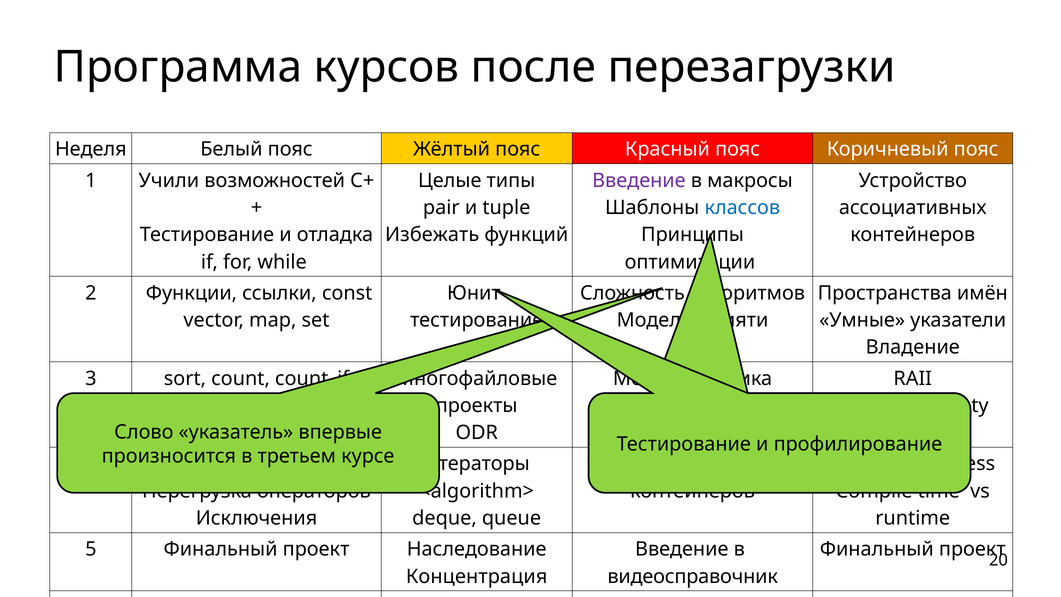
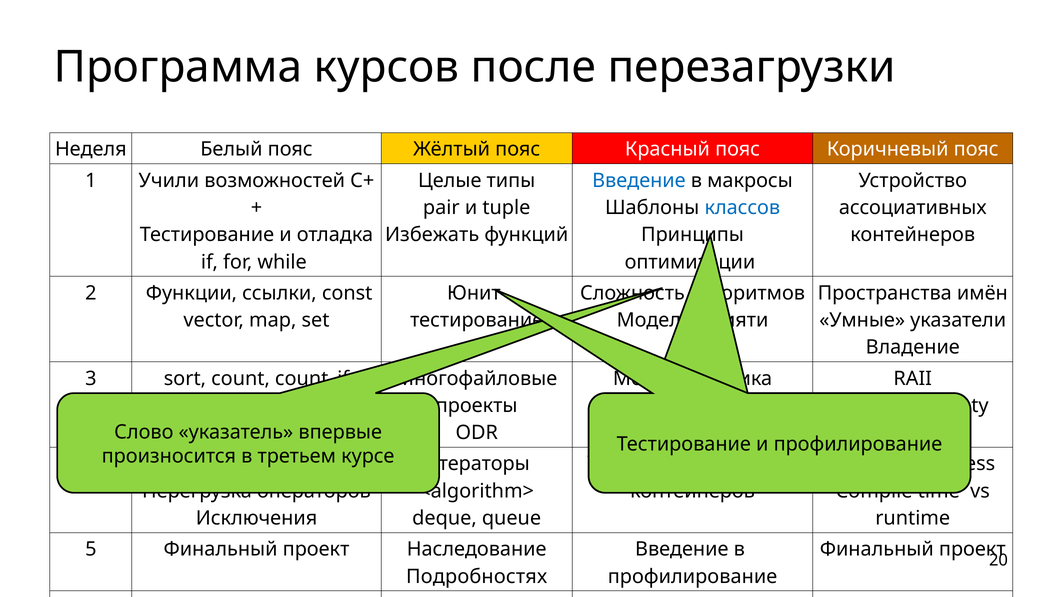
Введение colour: purple -> blue (639, 180)
Концентрация: Концентрация -> Подробностях (477, 576)
видеосправочник: видеосправочник -> профилирование (693, 576)
